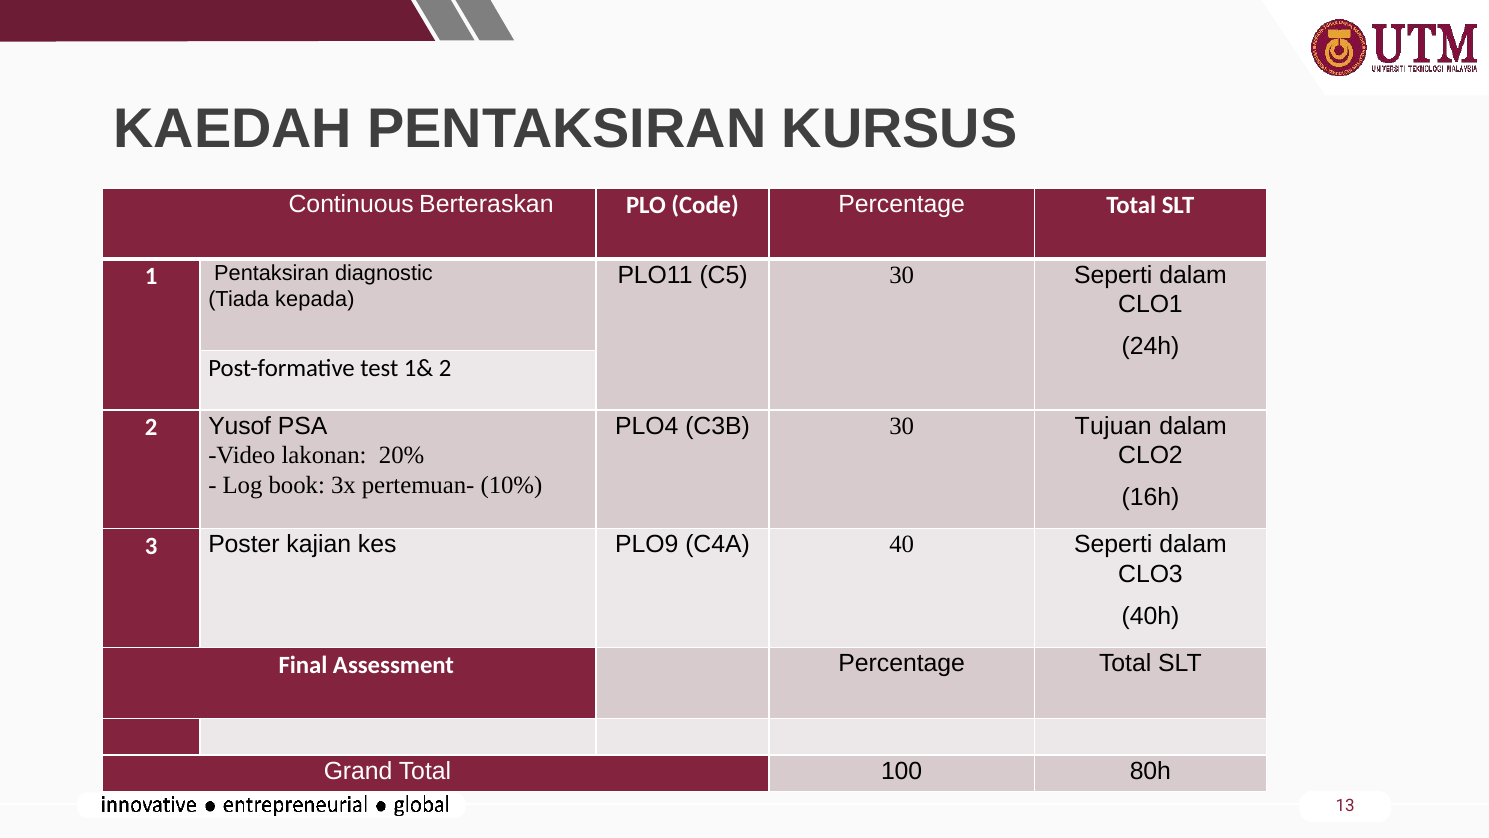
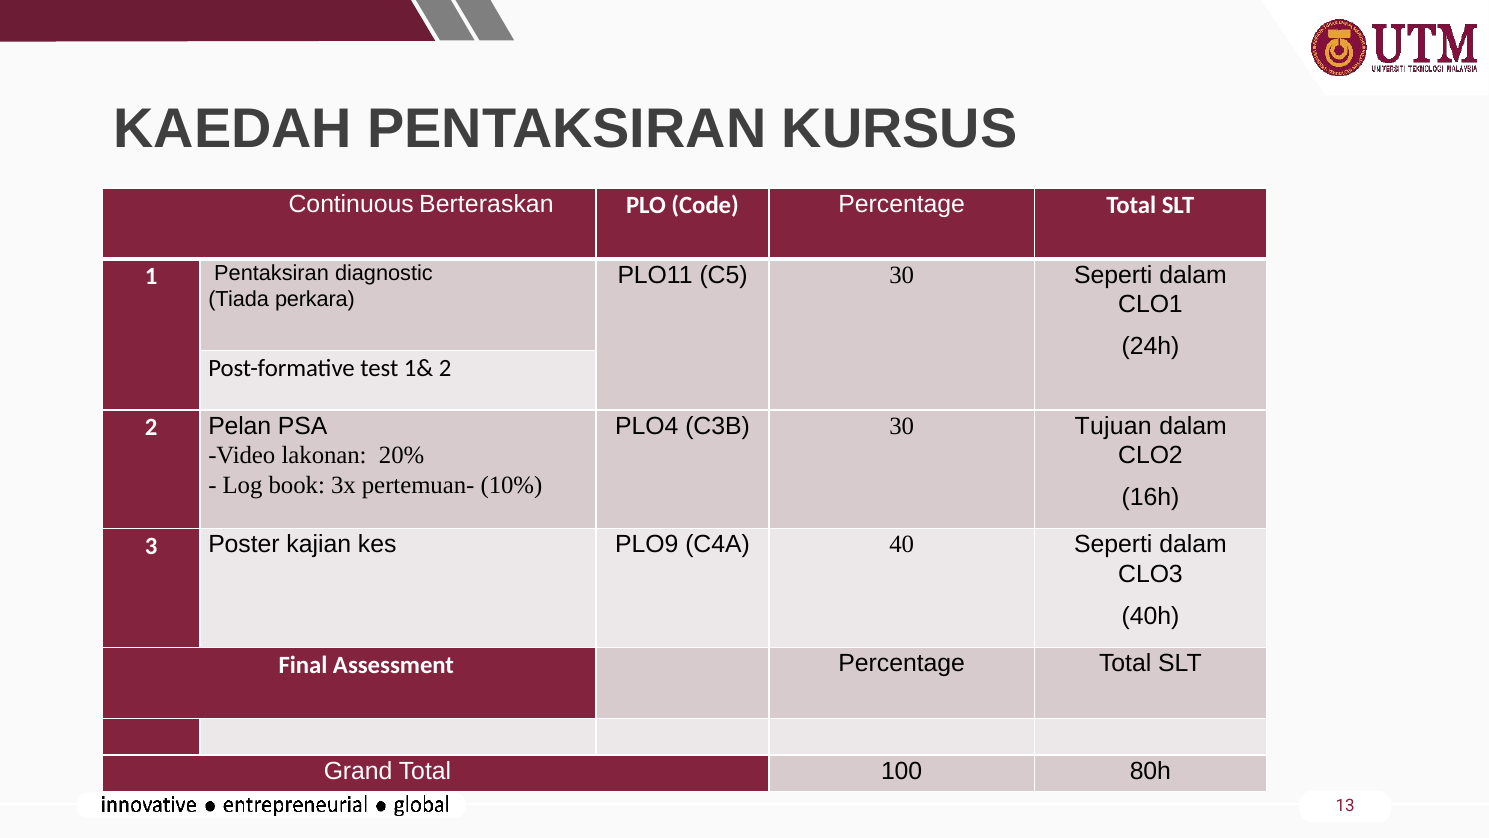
kepada: kepada -> perkara (315, 299)
Yusof: Yusof -> Pelan (240, 426)
